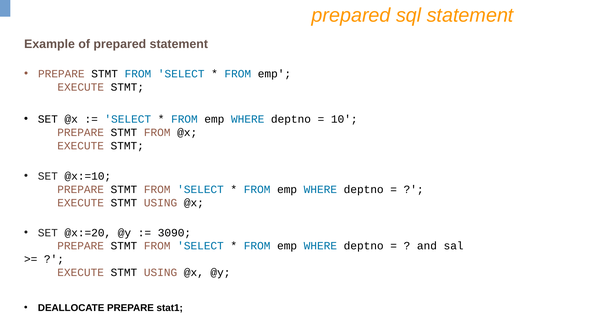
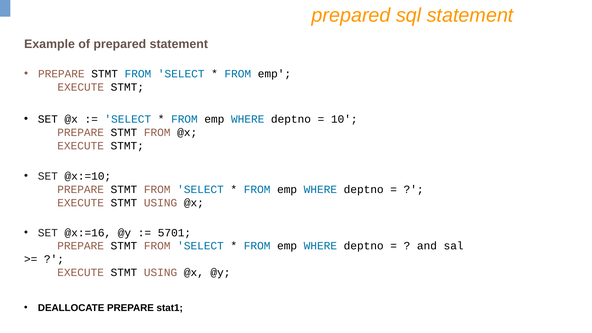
@x:=20: @x:=20 -> @x:=16 (88, 233)
3090: 3090 -> 5701 (174, 233)
